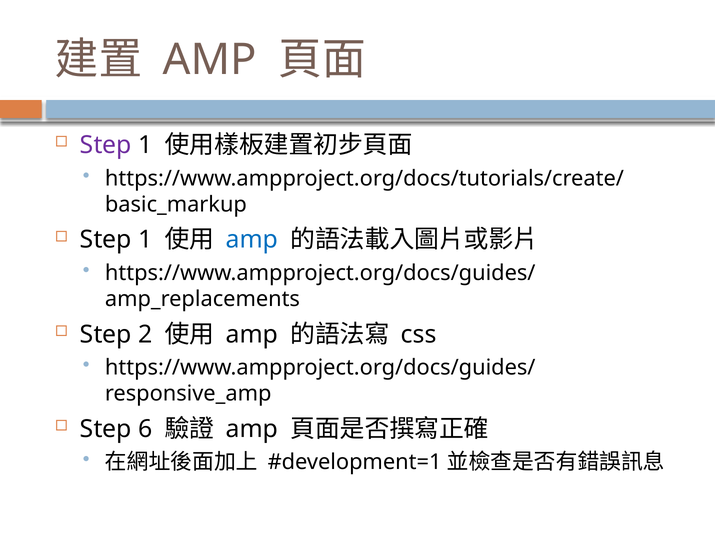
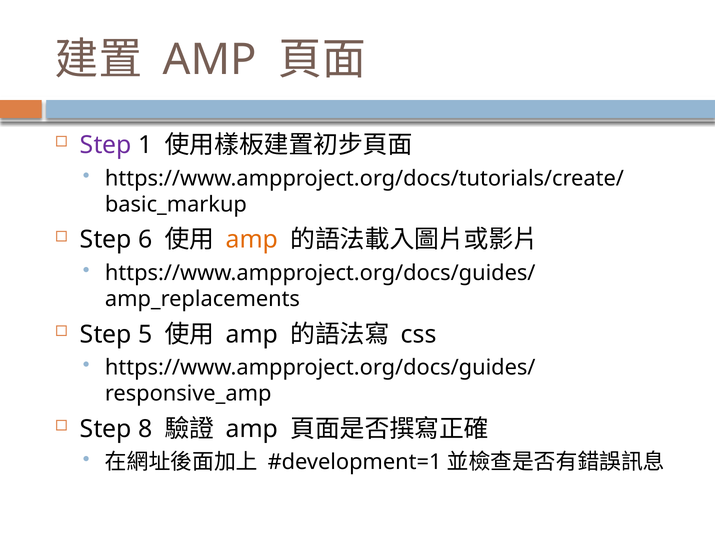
1: 1 -> 6 (145, 240)
amp colour: blue -> orange (252, 240)
2: 2 -> 5 (145, 335)
6: 6 -> 8 (145, 429)
